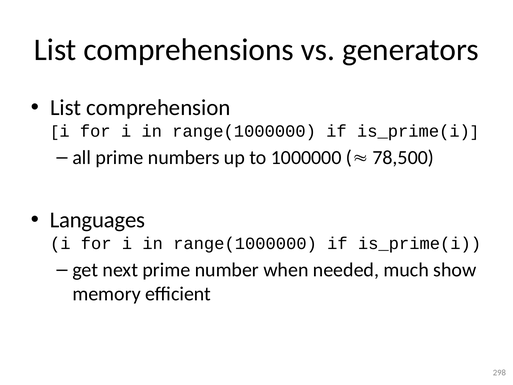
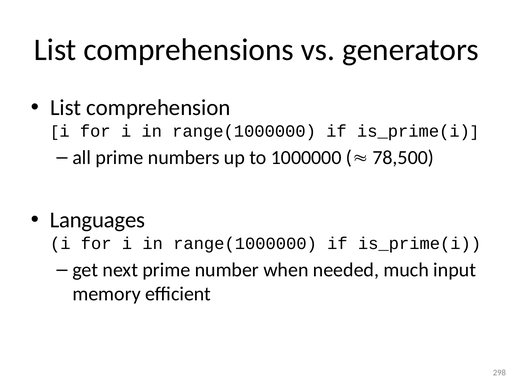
show: show -> input (455, 270)
